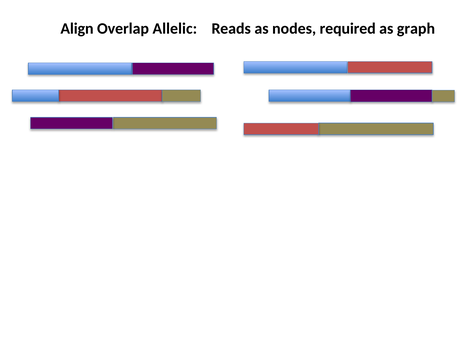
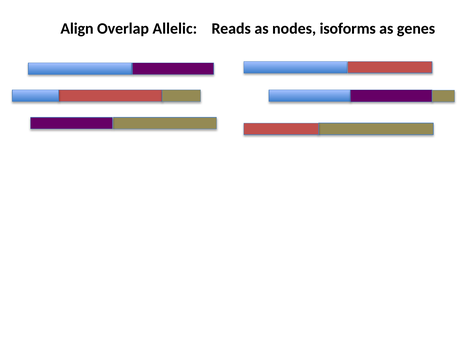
required: required -> isoforms (348, 28)
graph: graph -> genes (416, 28)
